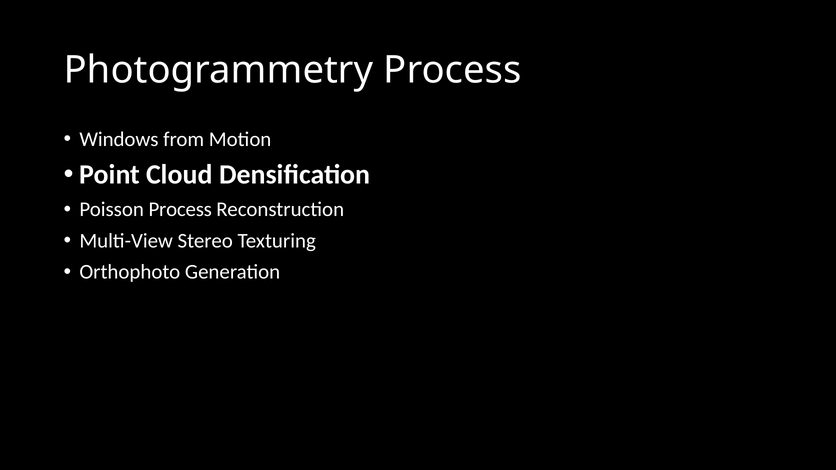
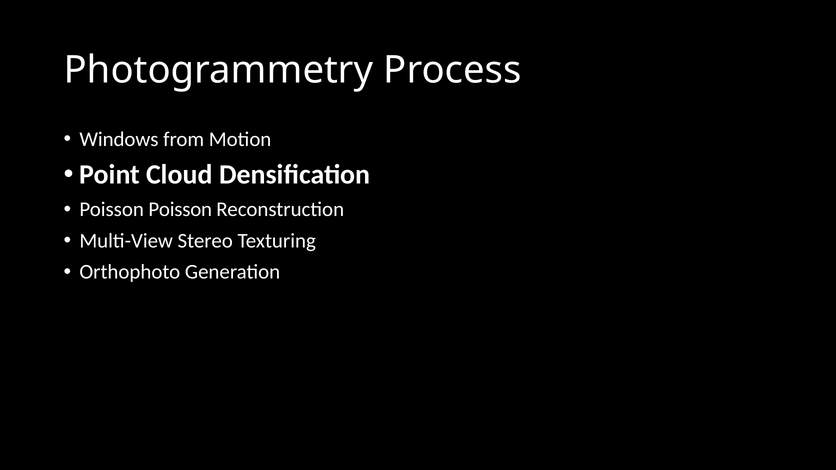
Poisson Process: Process -> Poisson (180, 210)
